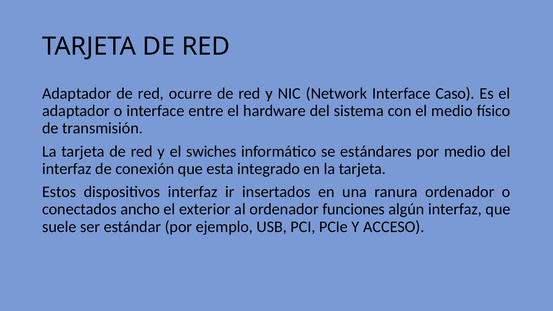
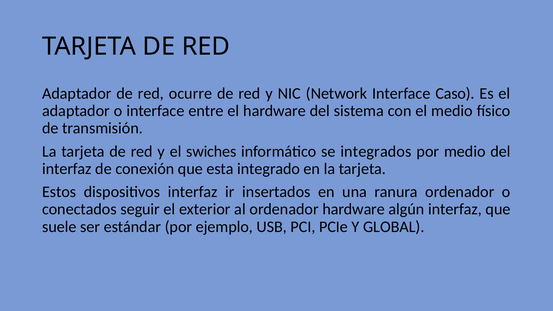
estándares: estándares -> integrados (376, 151)
ancho: ancho -> seguir (140, 209)
ordenador funciones: funciones -> hardware (354, 209)
ACCESO: ACCESO -> GLOBAL (394, 227)
